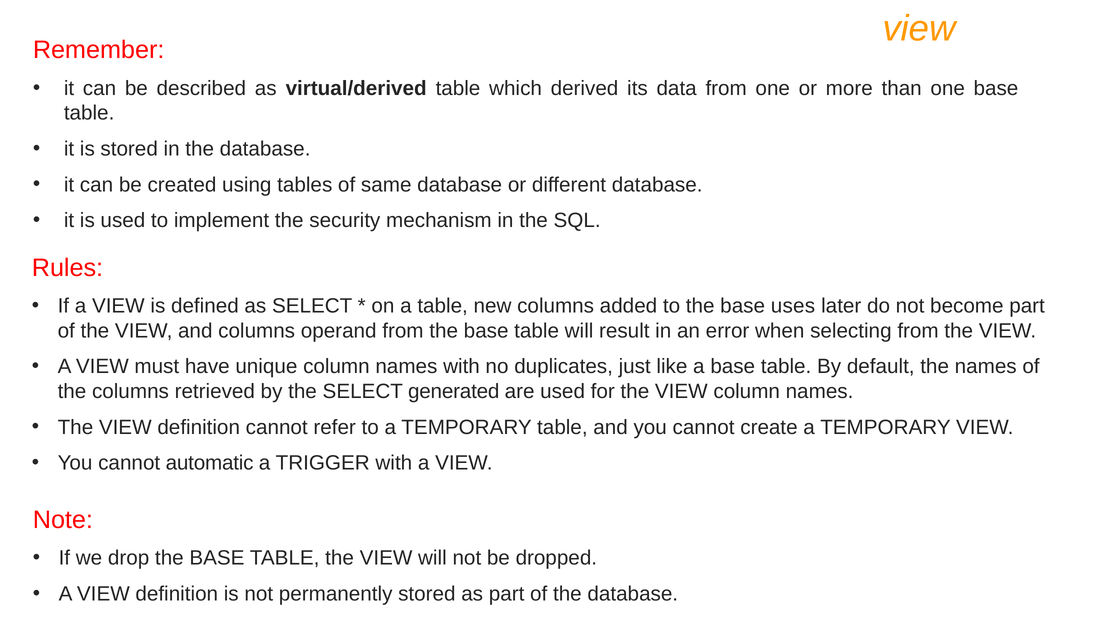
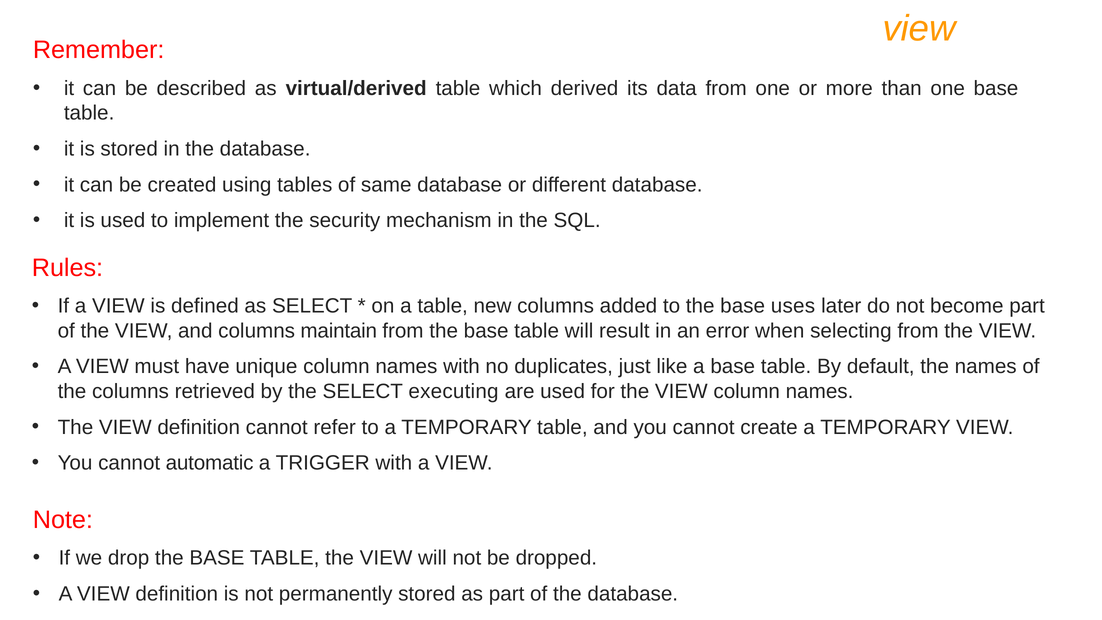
operand: operand -> maintain (339, 331)
generated: generated -> executing (454, 391)
